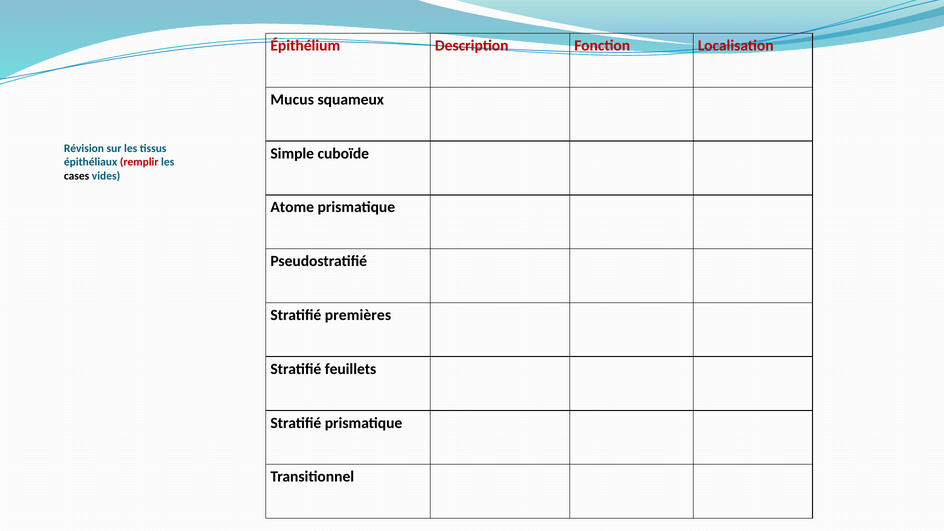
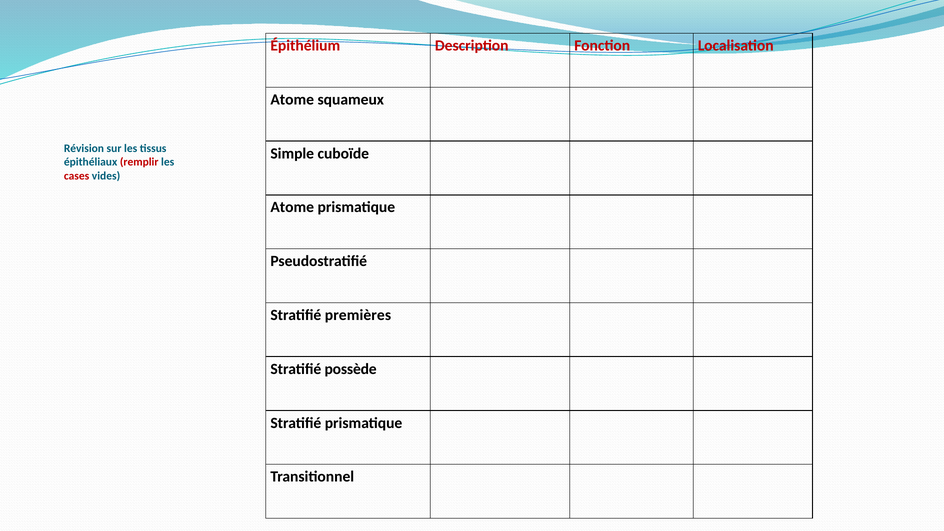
Mucus: Mucus -> Atome (292, 100)
cases colour: black -> red (77, 176)
feuillets: feuillets -> possède (351, 369)
